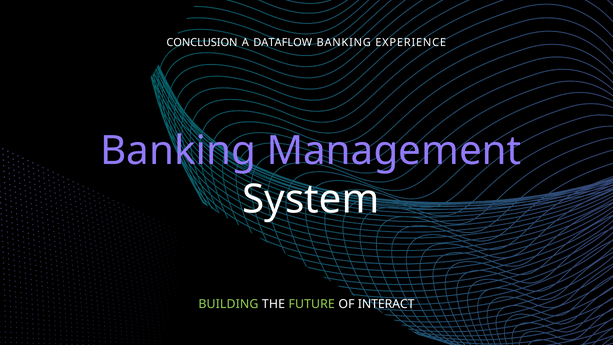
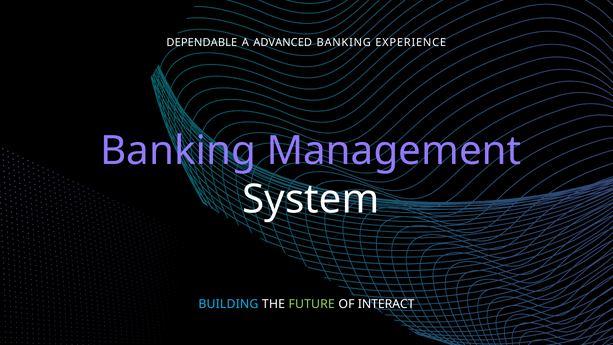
CONCLUSION: CONCLUSION -> DEPENDABLE (202, 43)
DATAFLOW: DATAFLOW -> ADVANCED (283, 43)
BUILDING colour: light green -> light blue (228, 304)
